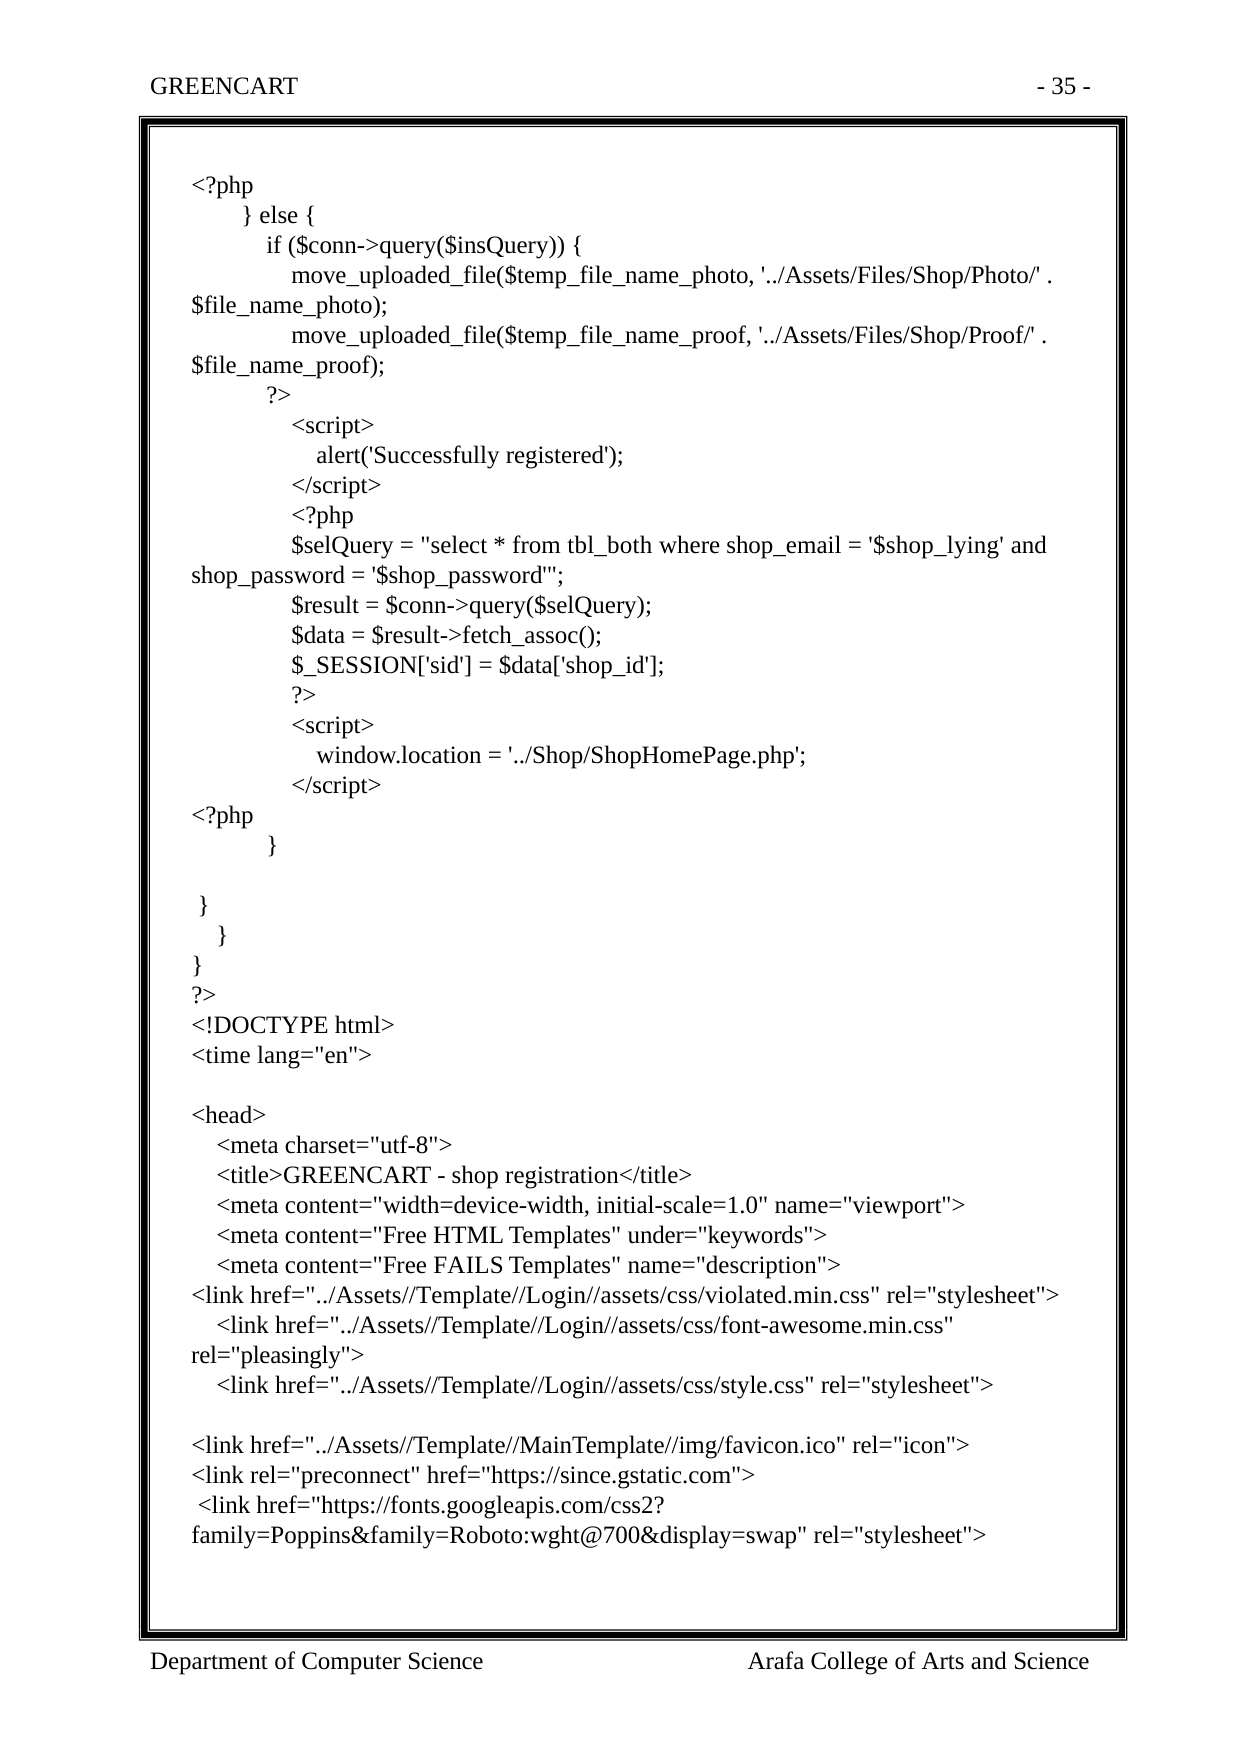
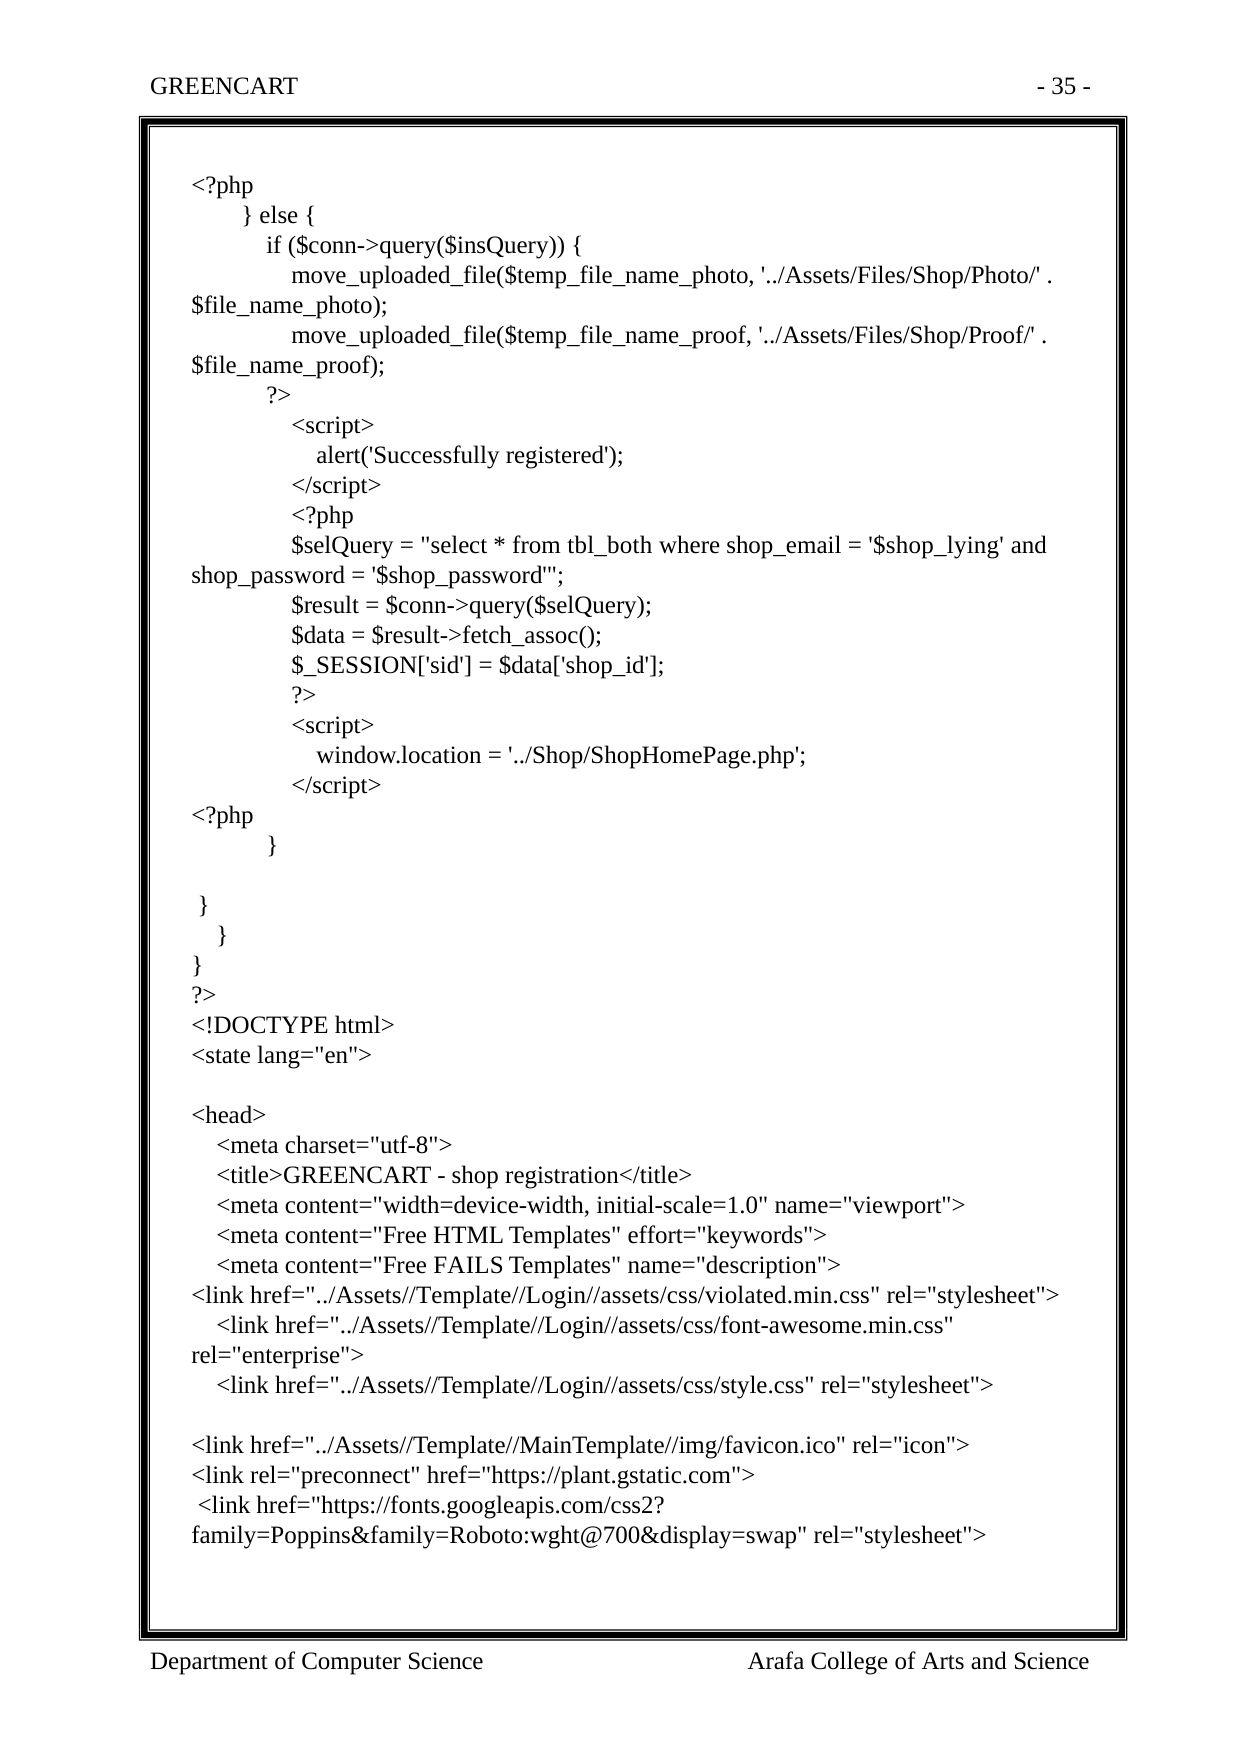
<time: <time -> <state (221, 1056)
under="keywords">: under="keywords"> -> effort="keywords"> (728, 1236)
rel="pleasingly">: rel="pleasingly"> -> rel="enterprise"> (278, 1356)
href="https://since.gstatic.com">: href="https://since.gstatic.com"> -> href="https://plant.gstatic.com"> (591, 1476)
